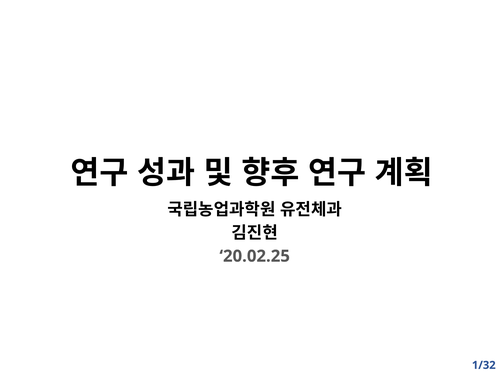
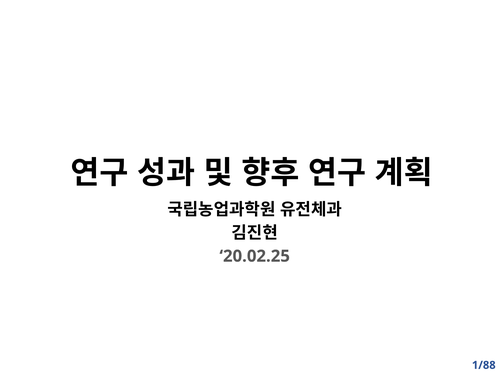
1/32: 1/32 -> 1/88 (484, 365)
